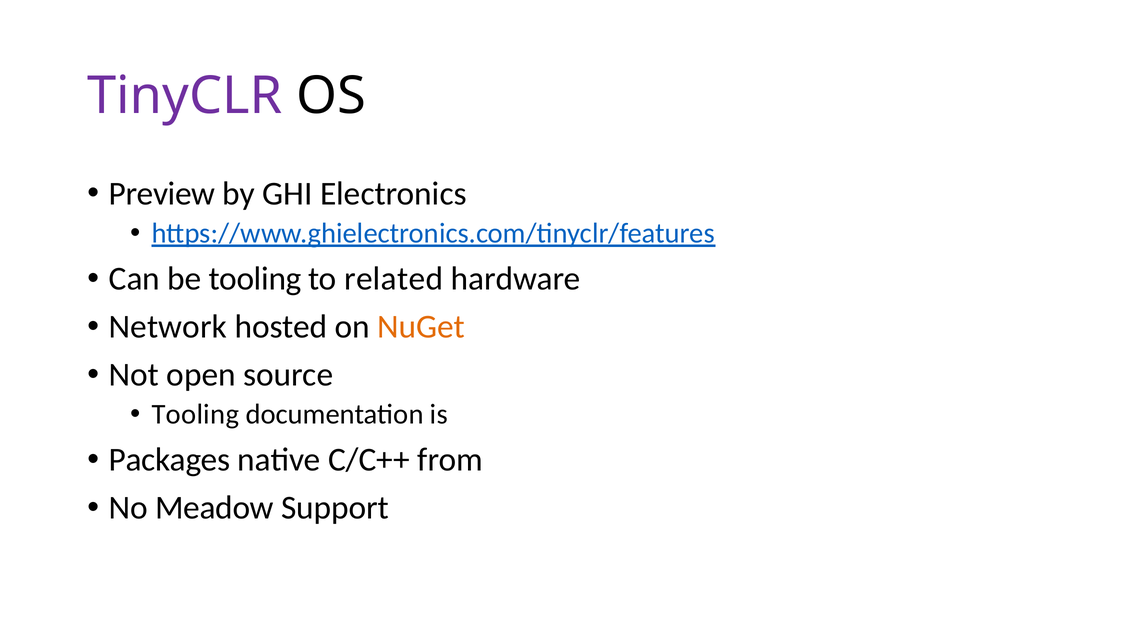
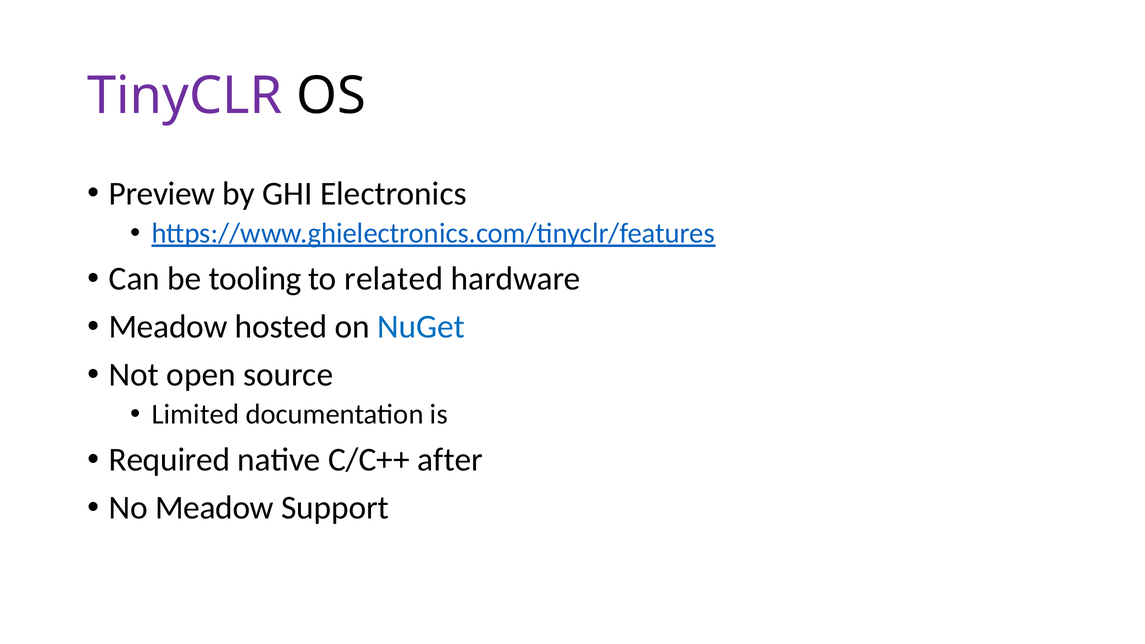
Network: Network -> Meadow (168, 327)
NuGet colour: orange -> blue (421, 327)
Tooling: Tooling -> Limited (195, 414)
Packages: Packages -> Required (169, 460)
from: from -> after (450, 460)
